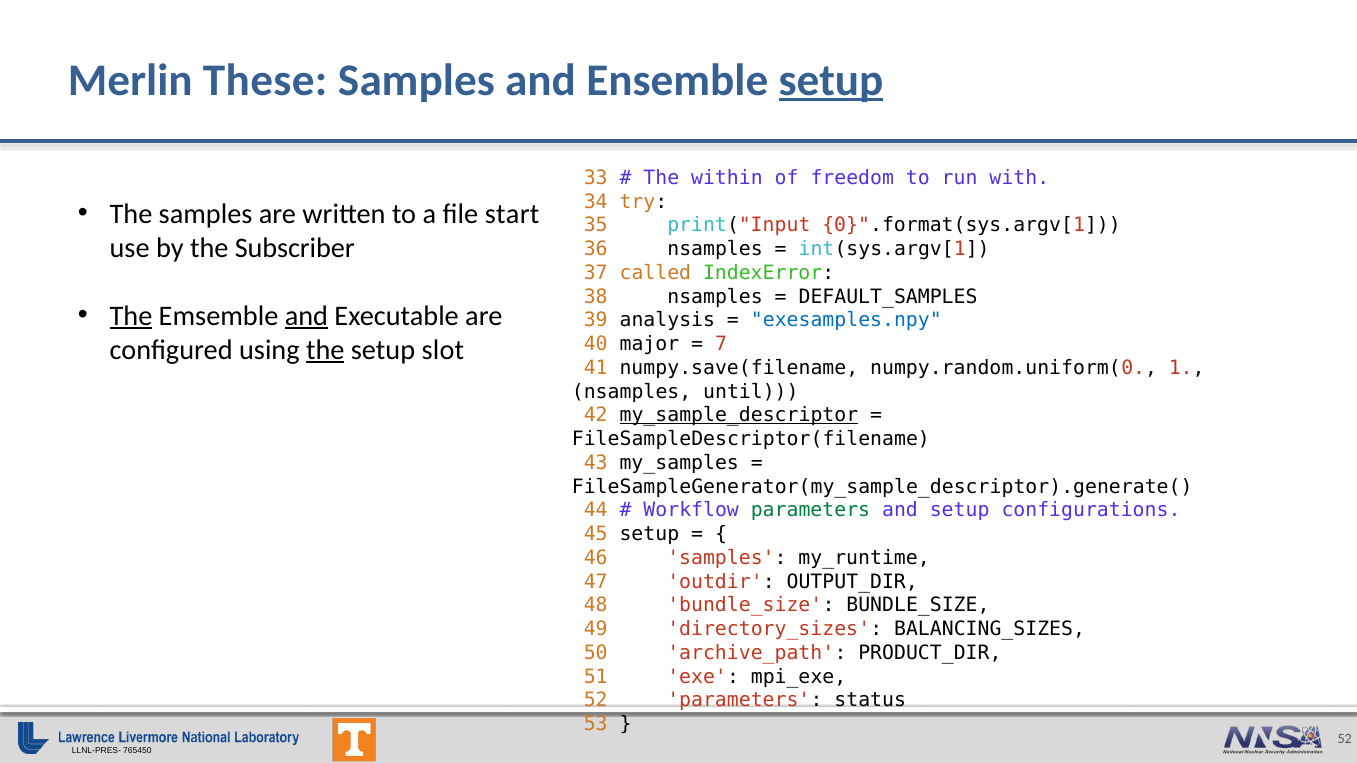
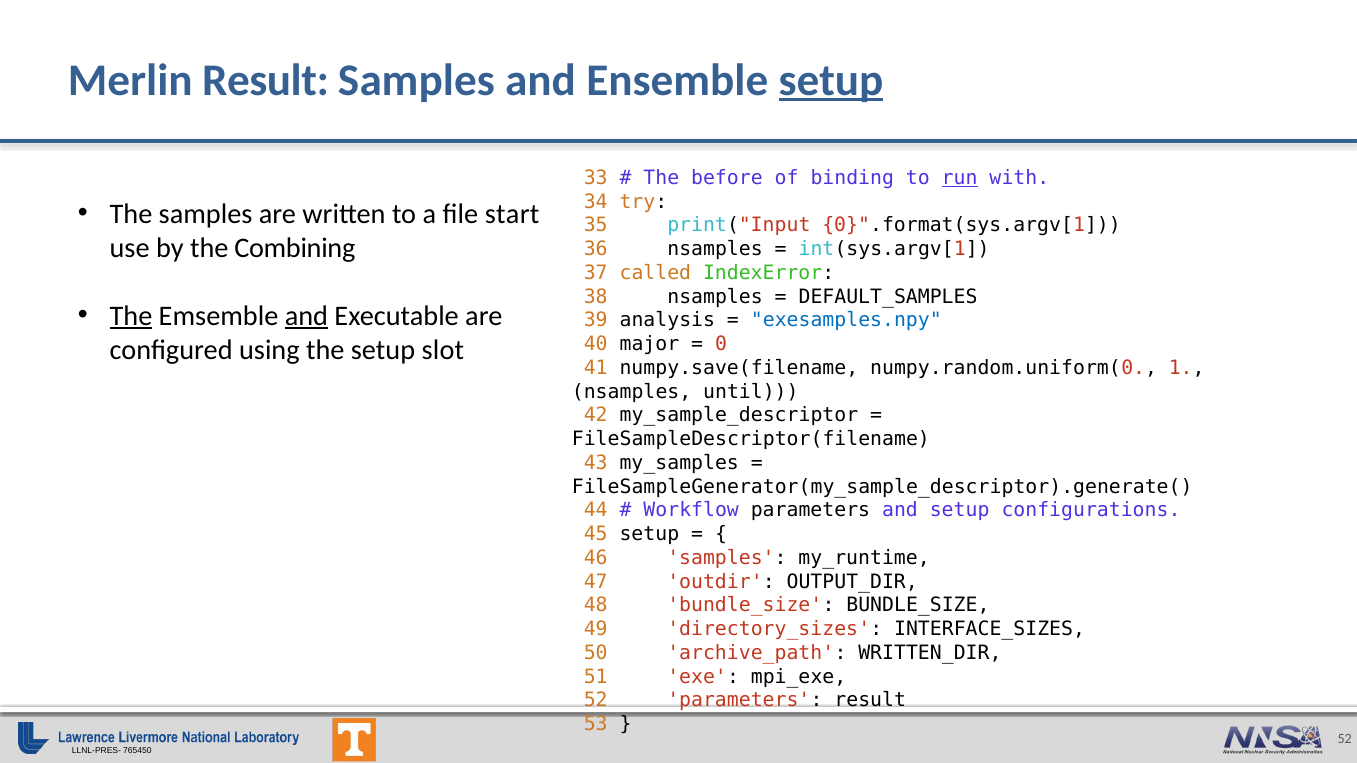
Merlin These: These -> Result (266, 80)
within: within -> before (727, 178)
freedom: freedom -> binding (852, 178)
run underline: none -> present (960, 178)
Subscriber: Subscriber -> Combining (295, 248)
7: 7 -> 0 (721, 344)
the underline: present -> none (325, 350)
my_sample_descriptor underline: present -> none (739, 416)
parameters colour: green -> black (810, 511)
BALANCING_SIZES: BALANCING_SIZES -> INTERFACE_SIZES (990, 629)
PRODUCT_DIR: PRODUCT_DIR -> WRITTEN_DIR (930, 653)
parameters status: status -> result (870, 701)
